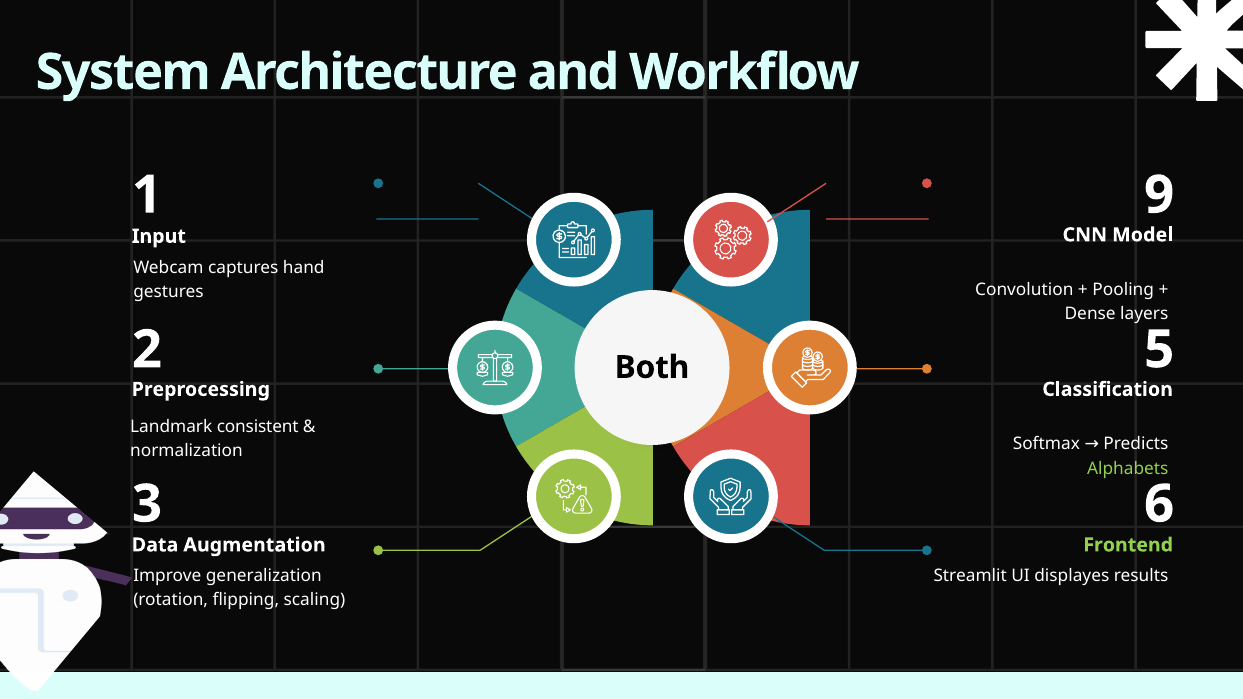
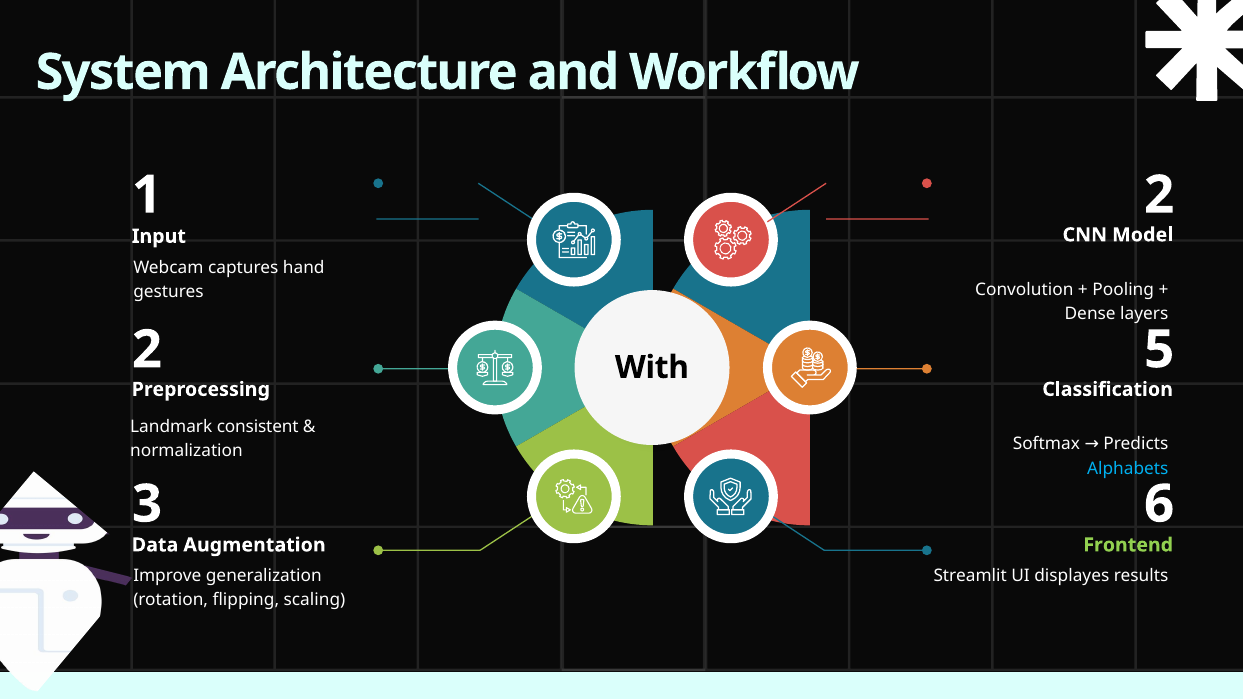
1 9: 9 -> 2 (1159, 195)
Both: Both -> With (652, 368)
Alphabets colour: light green -> light blue (1128, 468)
